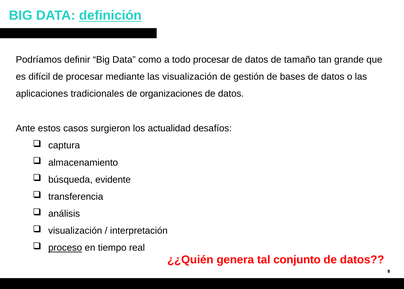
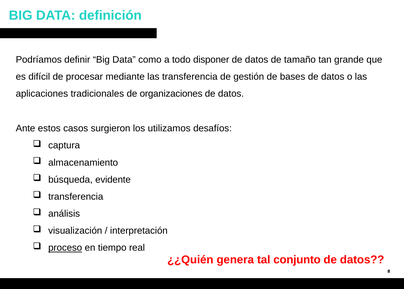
definición underline: present -> none (110, 16)
todo procesar: procesar -> disponer (211, 60)
las visualización: visualización -> transferencia (190, 77)
actualidad: actualidad -> utilizamos (169, 129)
